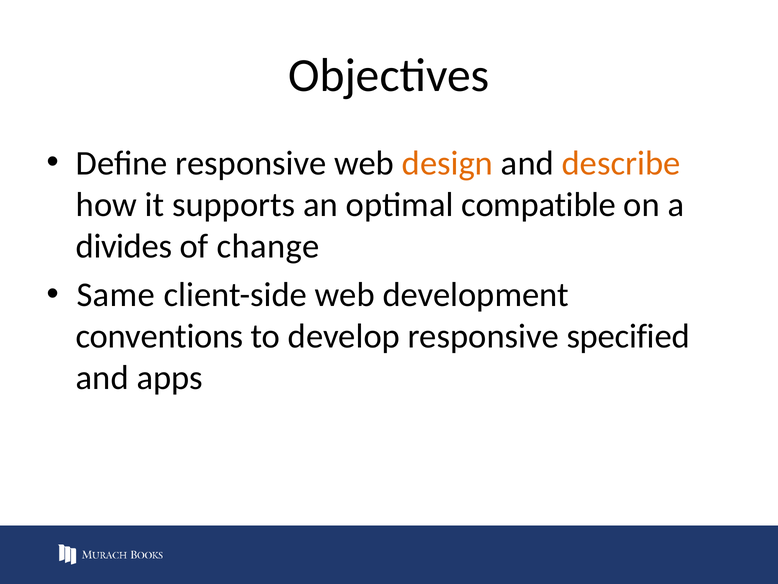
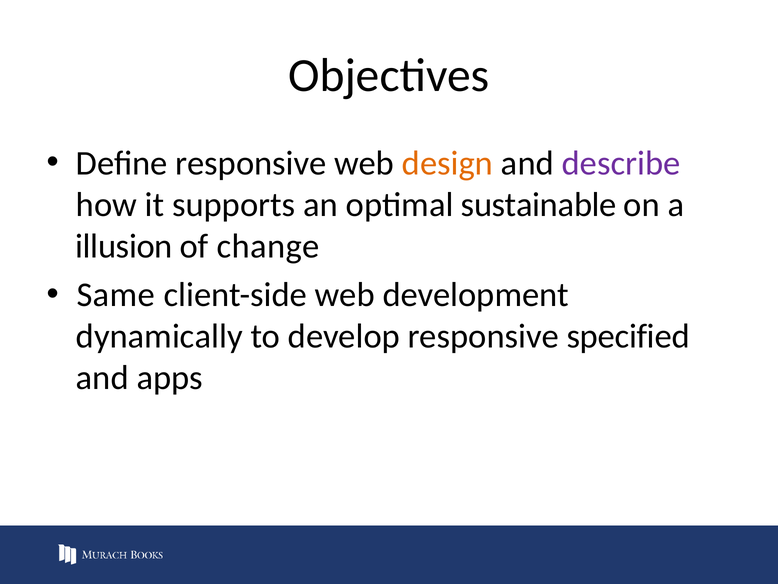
describe colour: orange -> purple (621, 163)
compatible: compatible -> sustainable (539, 205)
divides: divides -> illusion (124, 246)
conventions: conventions -> dynamically (159, 336)
